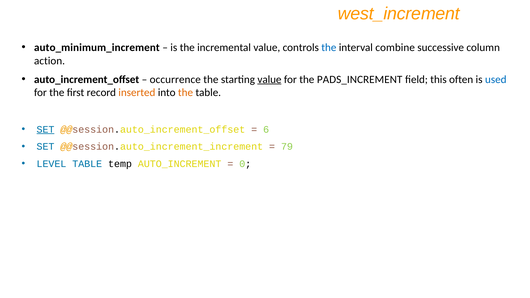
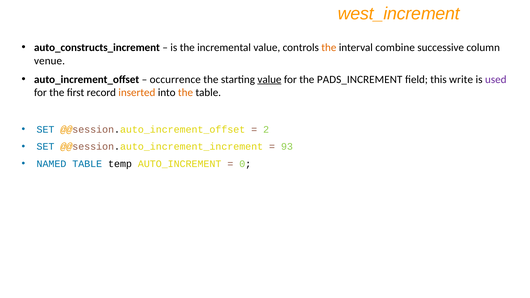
auto_minimum_increment: auto_minimum_increment -> auto_constructs_increment (97, 48)
the colour: blue -> orange (329, 48)
action: action -> venue (50, 61)
often: often -> write (461, 79)
used colour: blue -> purple (496, 79)
SET underline: present -> none (45, 129)
6: 6 -> 2 (266, 129)
79: 79 -> 93 (287, 147)
LEVEL: LEVEL -> NAMED (51, 164)
